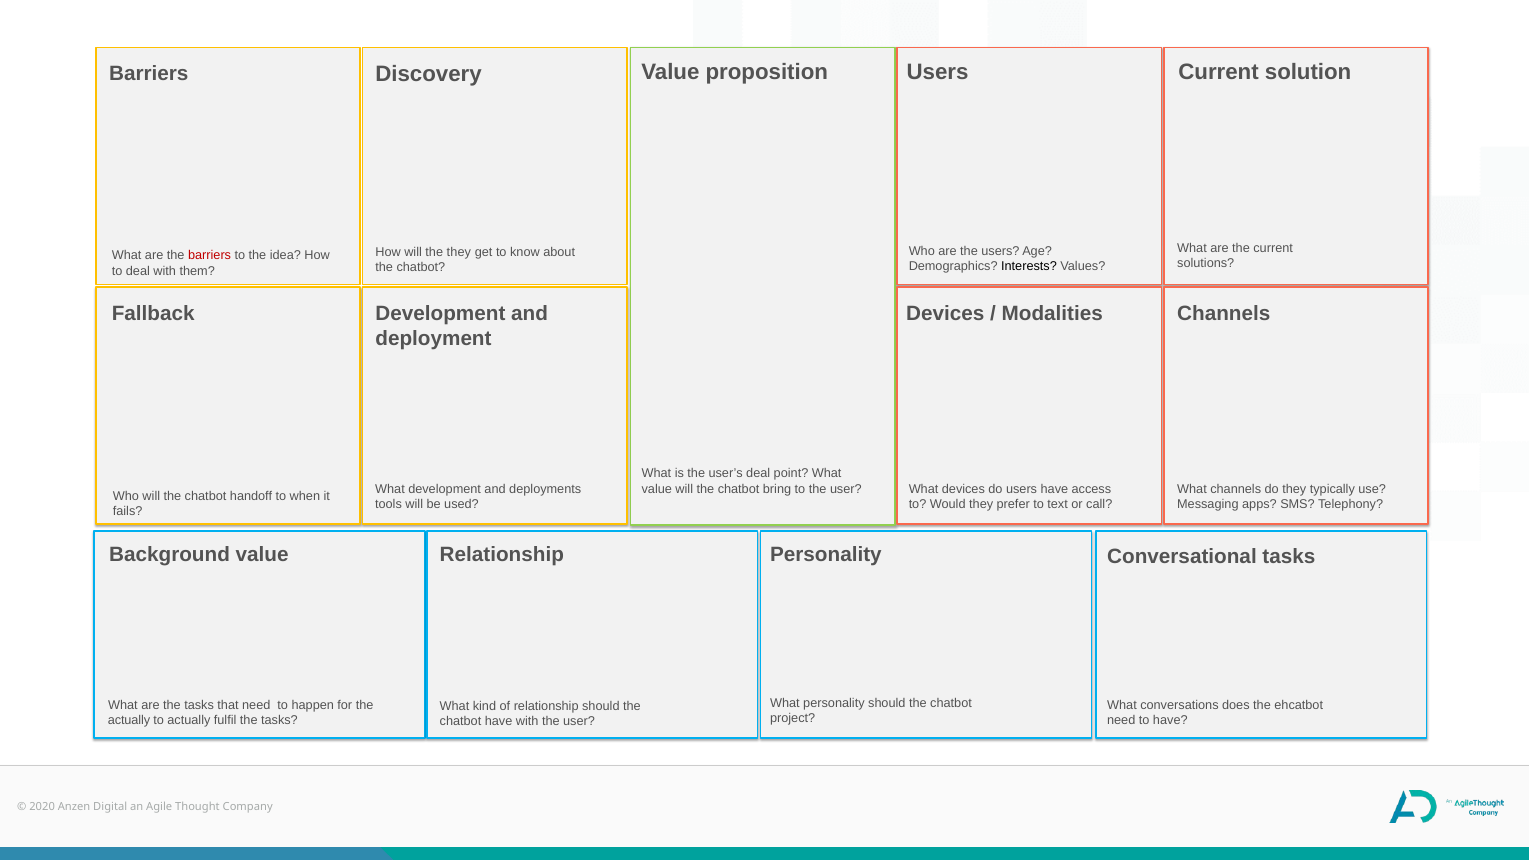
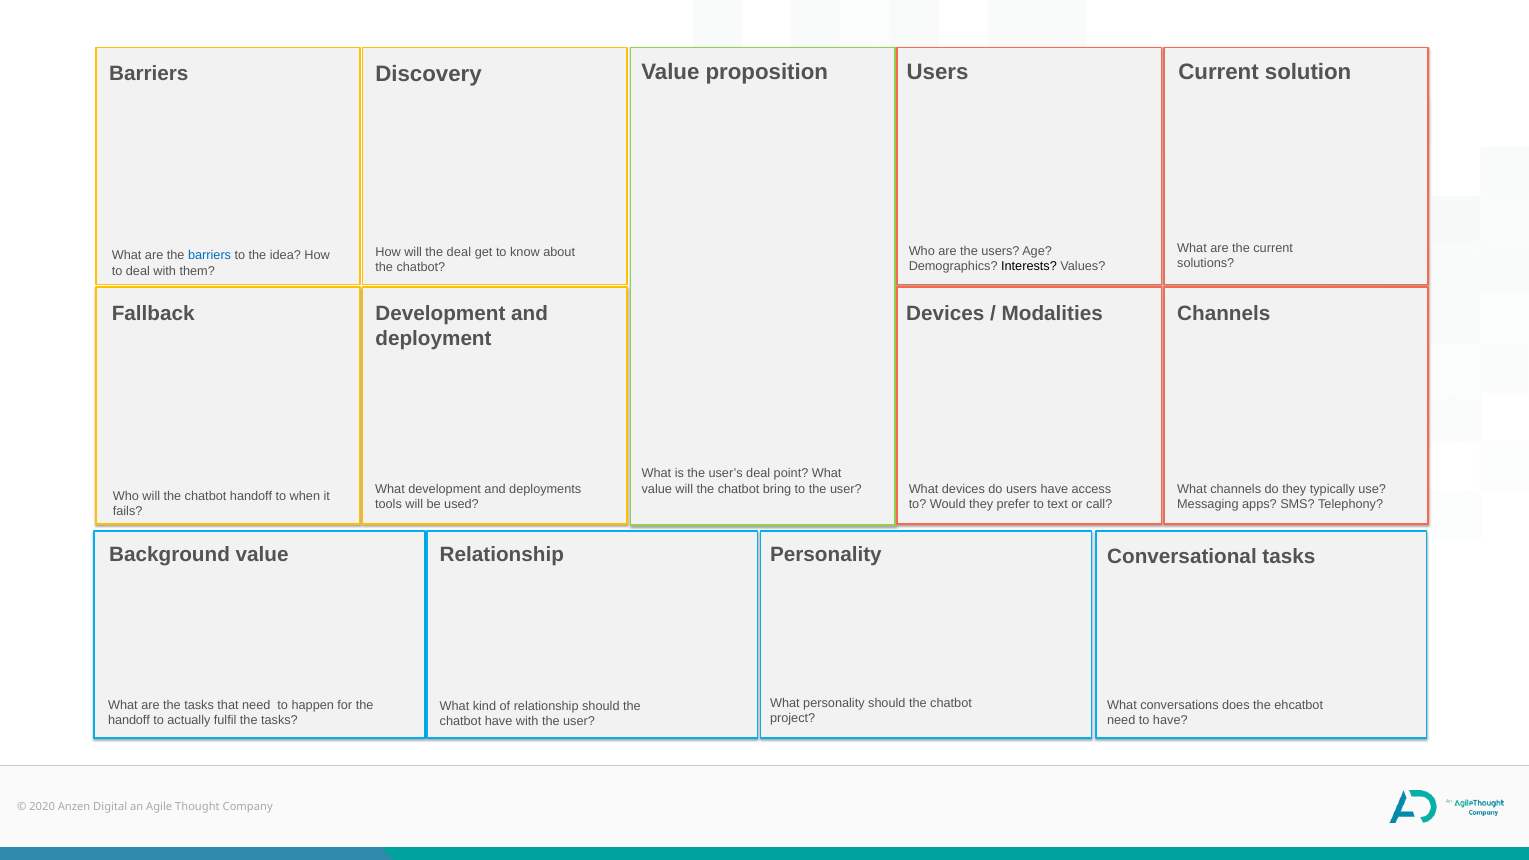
the they: they -> deal (459, 252)
barriers colour: red -> blue (210, 256)
actually: actually -> handoff (129, 721)
